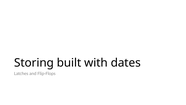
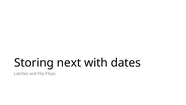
built: built -> next (69, 63)
